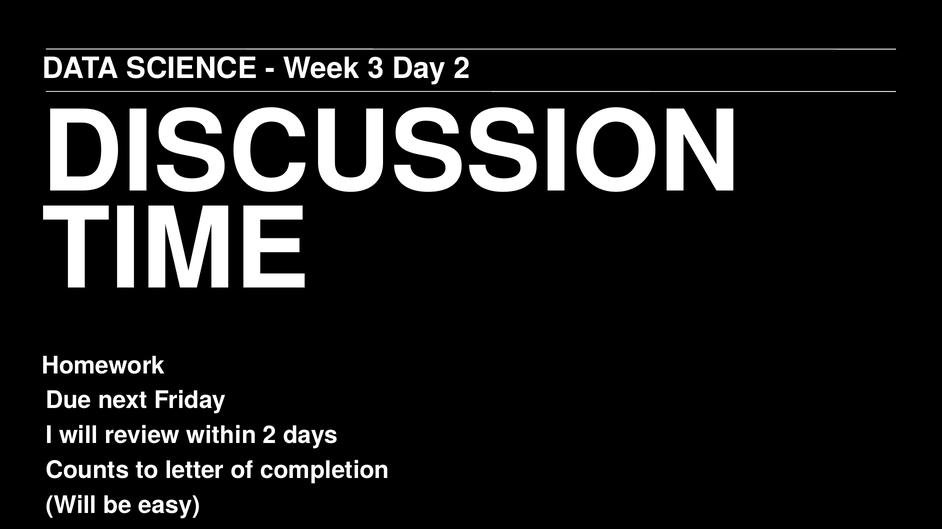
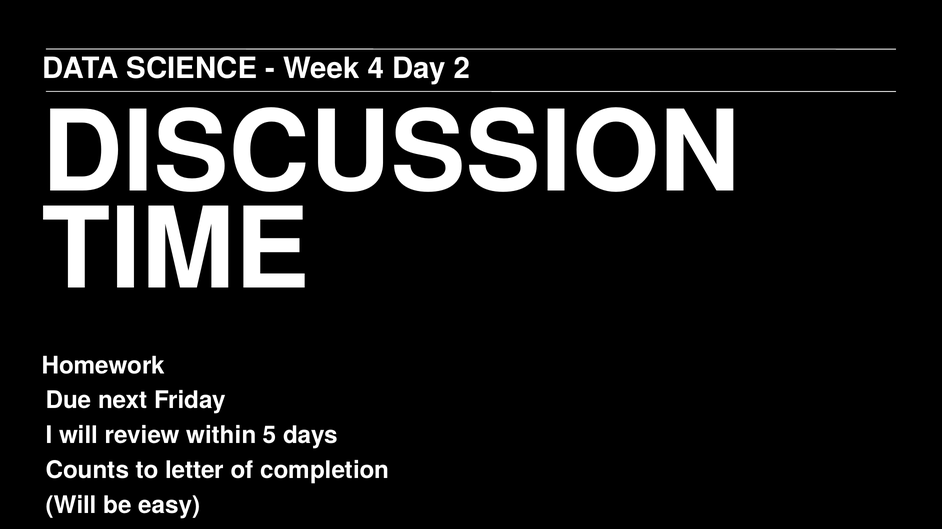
3: 3 -> 4 (376, 69)
within 2: 2 -> 5 (270, 435)
